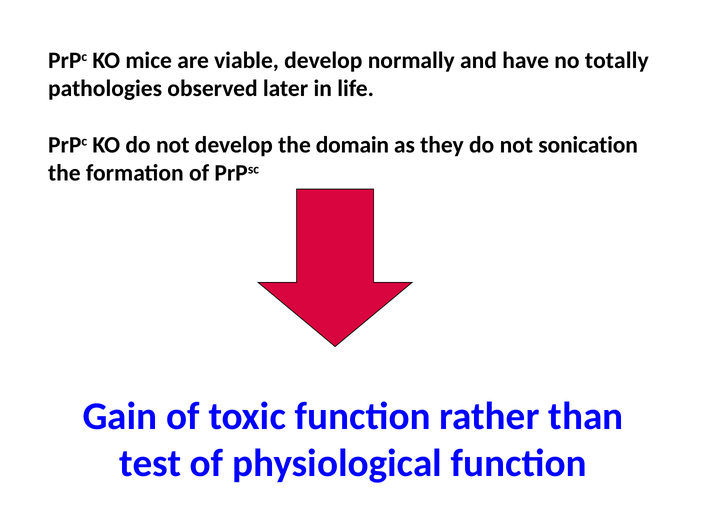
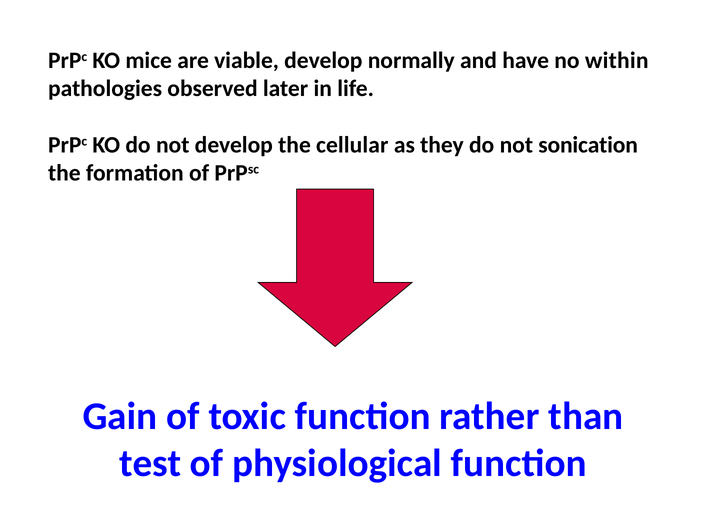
totally: totally -> within (617, 60)
domain: domain -> cellular (352, 145)
